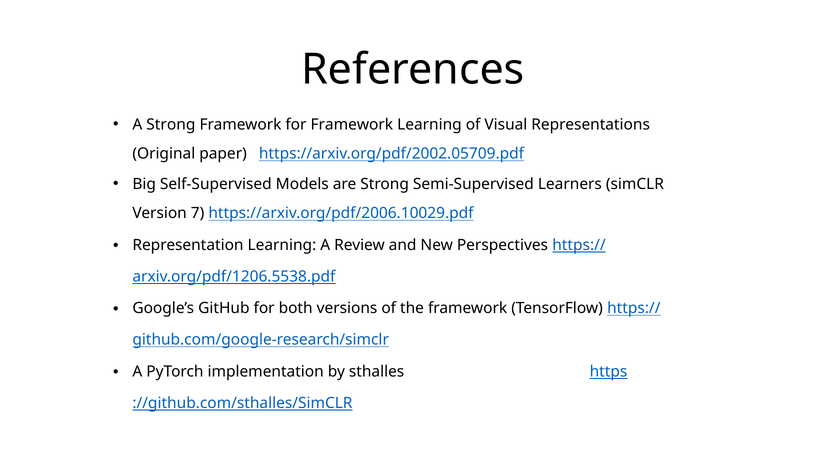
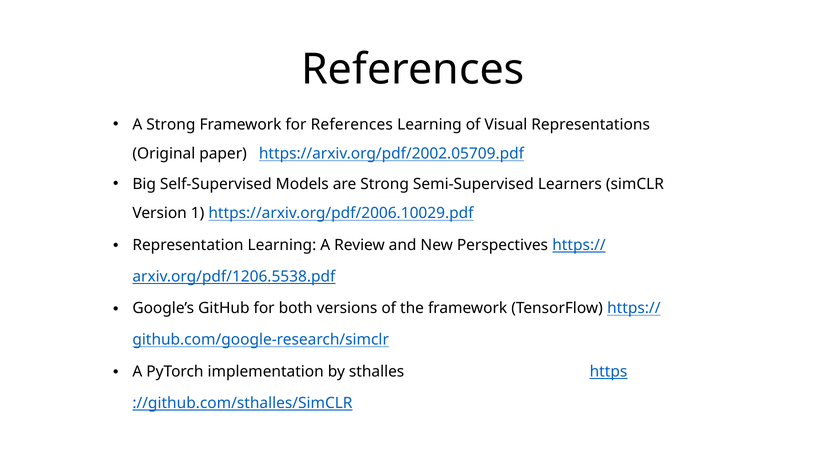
for Framework: Framework -> References (352, 124)
7: 7 -> 1 (198, 213)
